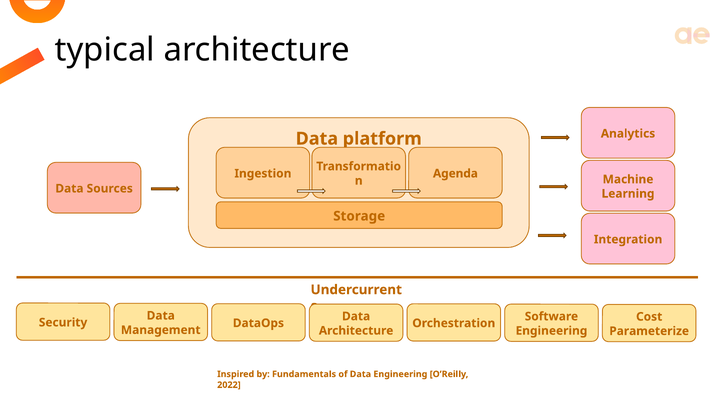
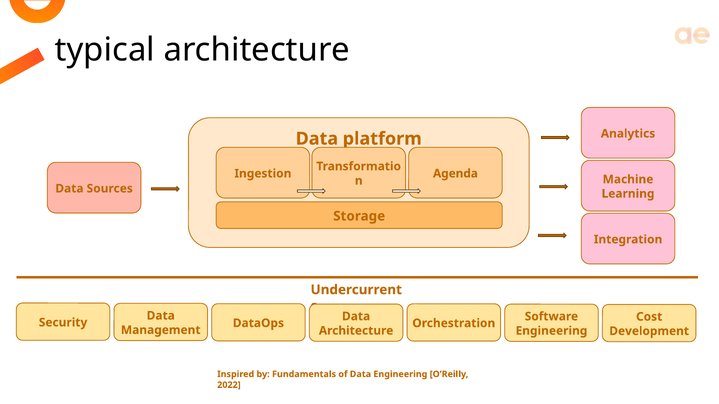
Parameterize: Parameterize -> Development (649, 331)
